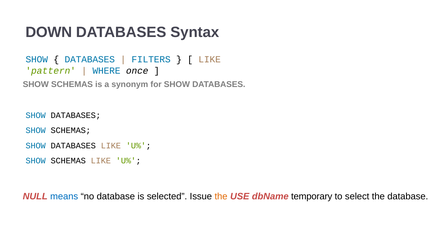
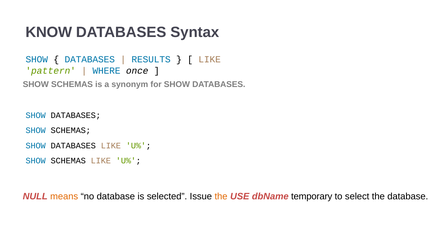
DOWN: DOWN -> KNOW (49, 32)
FILTERS: FILTERS -> RESULTS (151, 59)
means colour: blue -> orange (64, 196)
